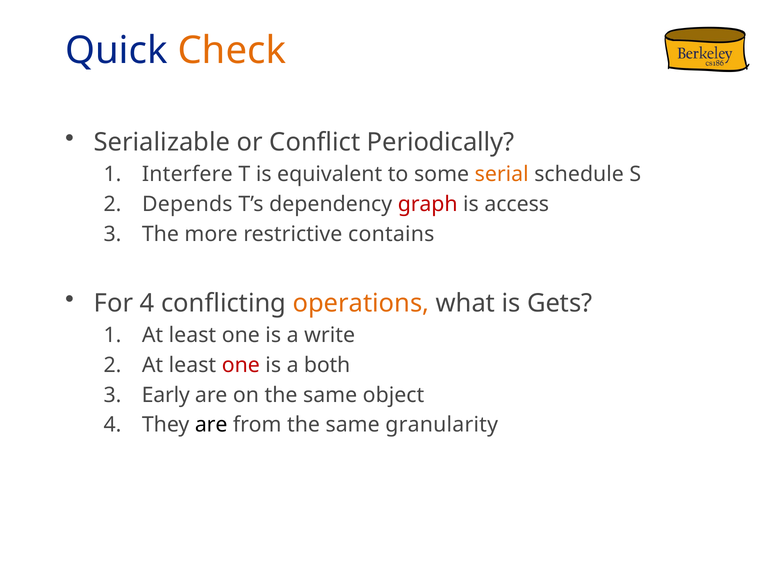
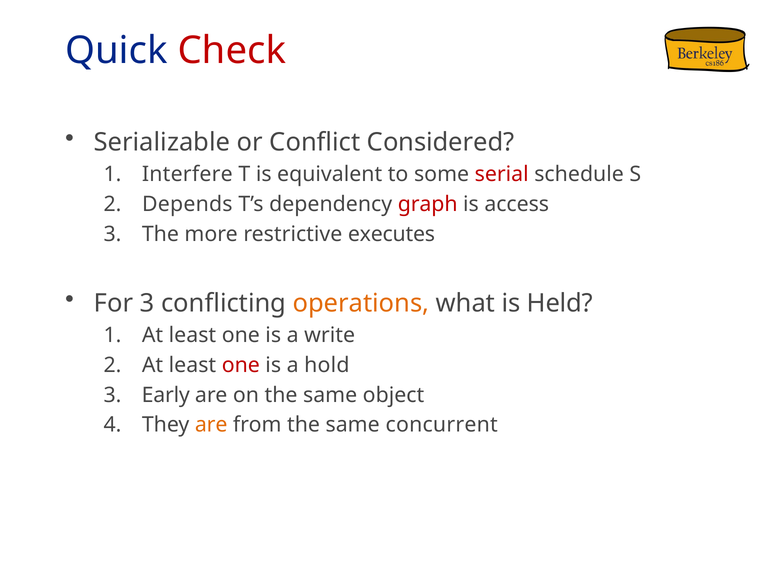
Check colour: orange -> red (232, 51)
Periodically: Periodically -> Considered (441, 142)
serial colour: orange -> red (502, 175)
contains: contains -> executes (391, 234)
For 4: 4 -> 3 (147, 303)
Gets: Gets -> Held (560, 303)
both: both -> hold (327, 365)
are colour: black -> orange (211, 425)
granularity: granularity -> concurrent (442, 425)
